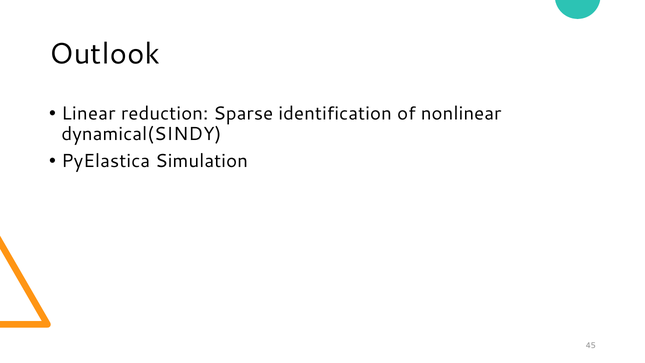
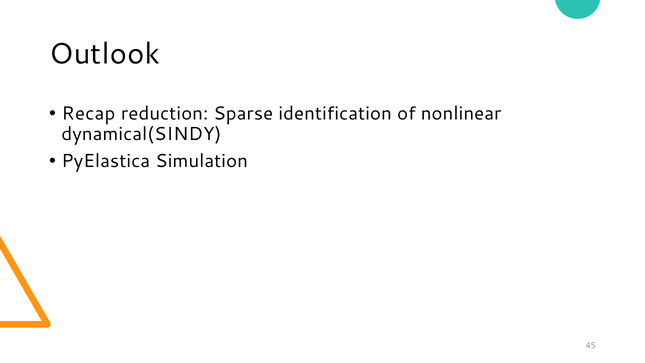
Linear: Linear -> Recap (88, 114)
